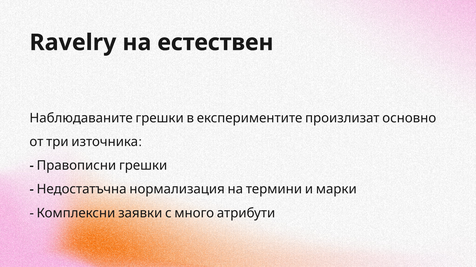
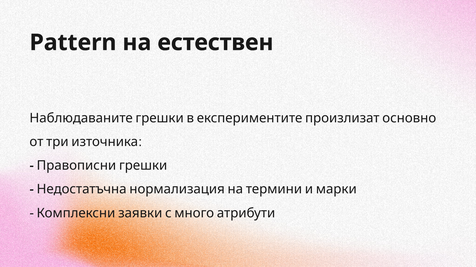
Ravelry: Ravelry -> Pattern (73, 43)
